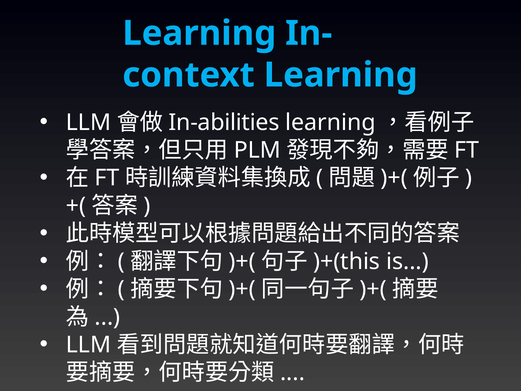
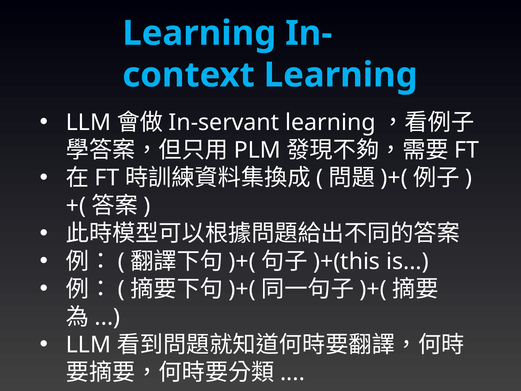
In-abilities: In-abilities -> In-servant (224, 122)
